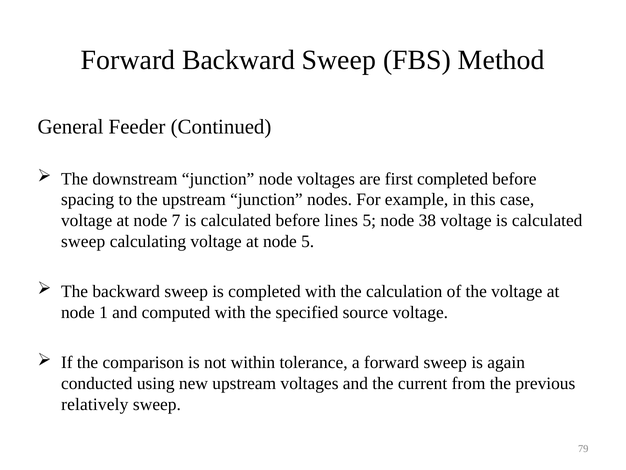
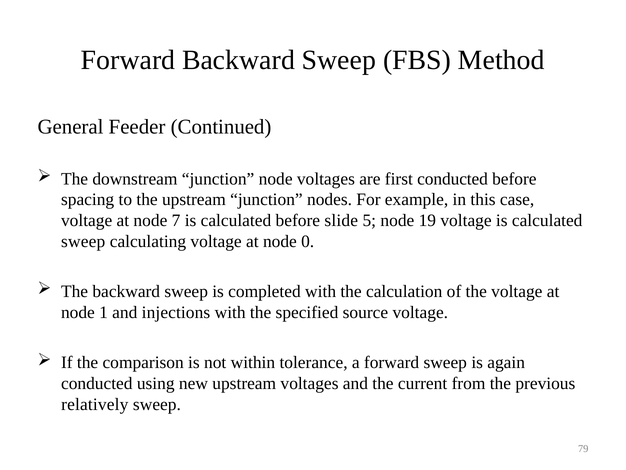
first completed: completed -> conducted (453, 179)
lines: lines -> slide (341, 220)
38: 38 -> 19 (427, 220)
node 5: 5 -> 0 (308, 241)
computed: computed -> injections (176, 312)
